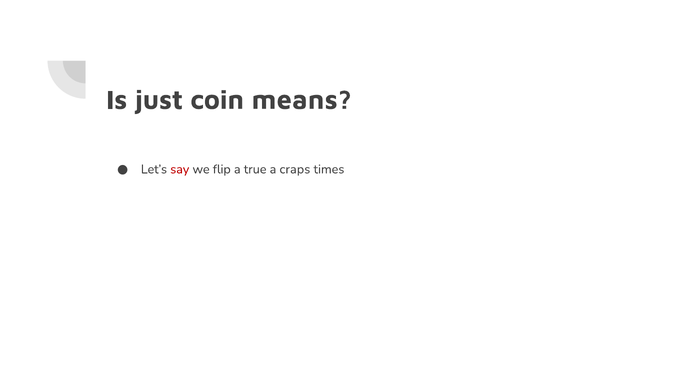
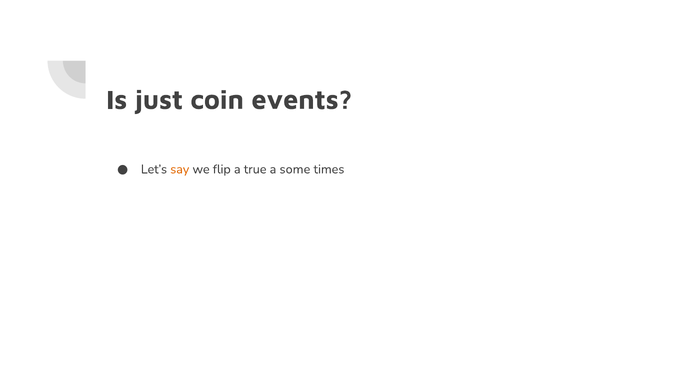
means: means -> events (302, 100)
say colour: red -> orange (180, 169)
craps: craps -> some (295, 169)
